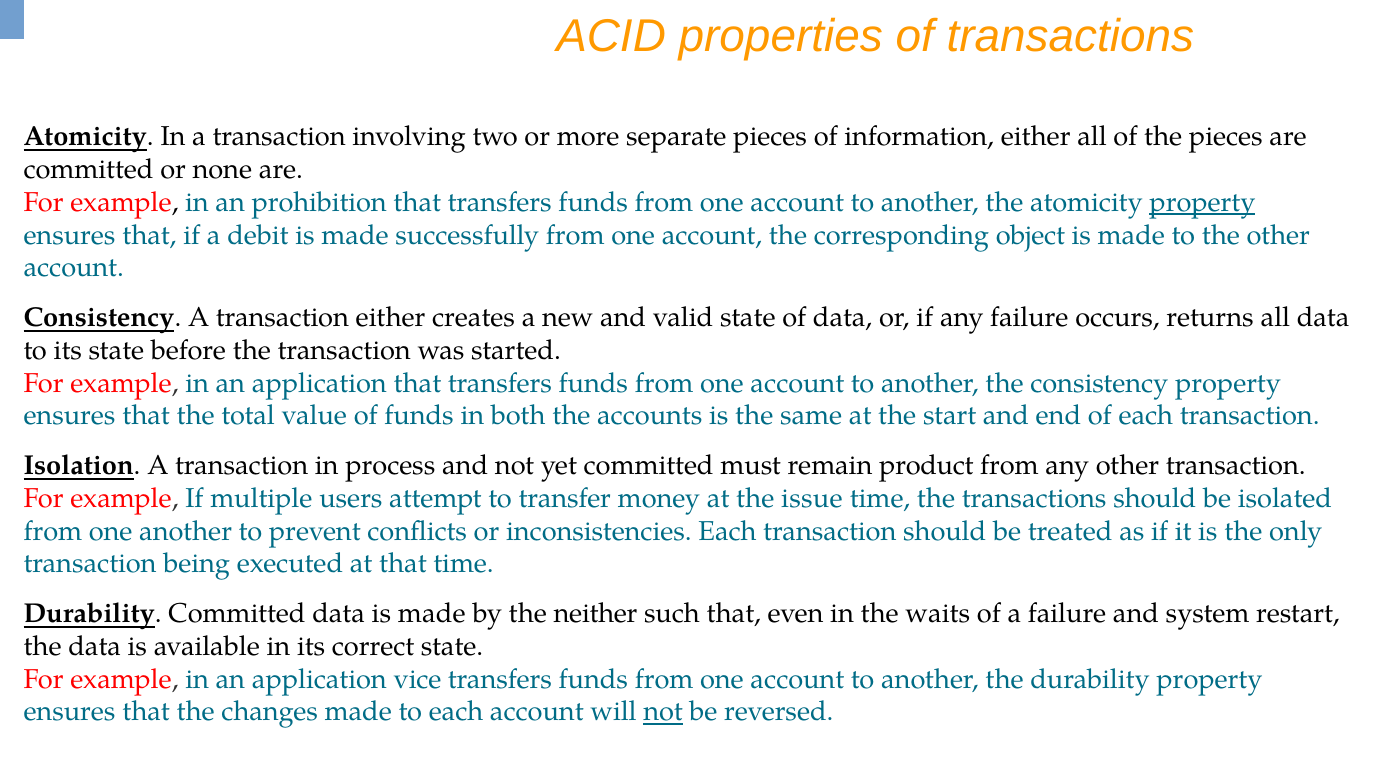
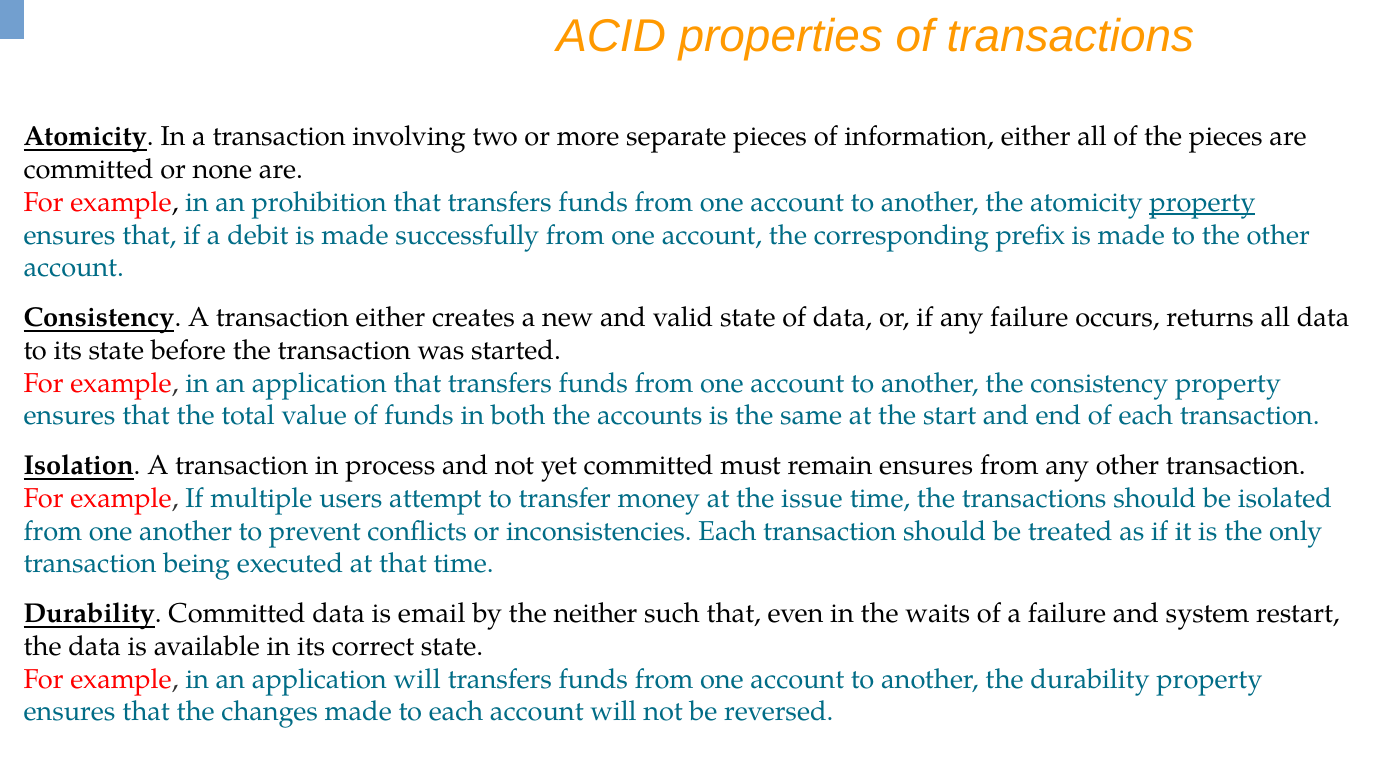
object: object -> prefix (1030, 235)
remain product: product -> ensures (926, 466)
data is made: made -> email (432, 614)
application vice: vice -> will (417, 679)
not underline: present -> none (663, 712)
